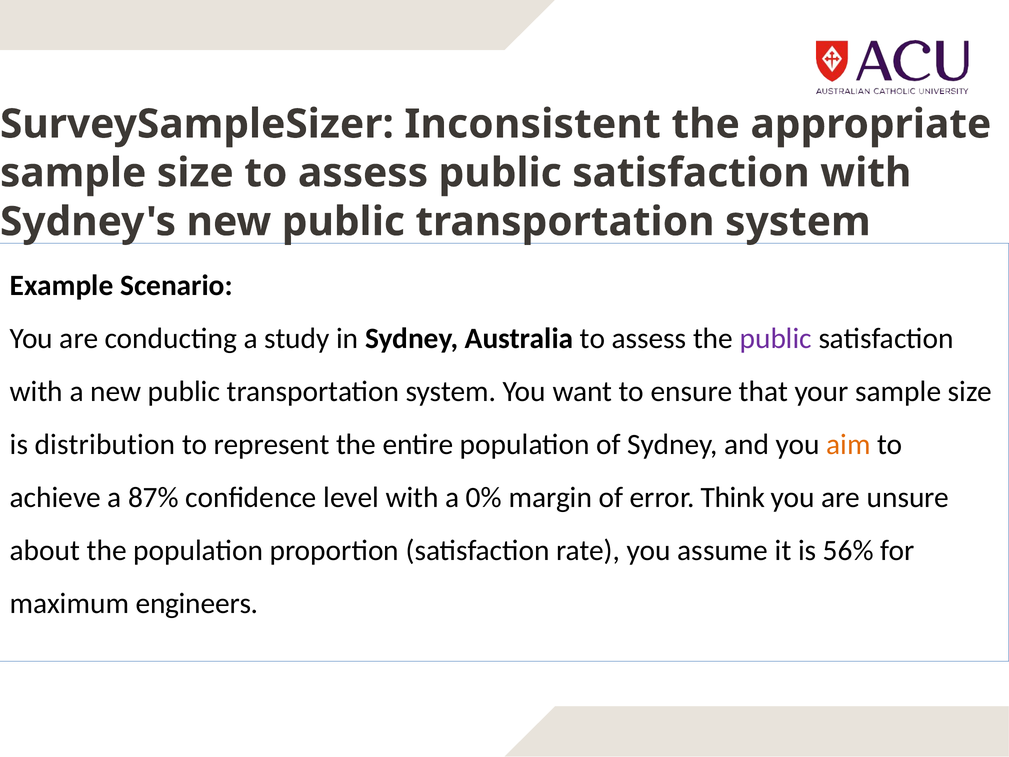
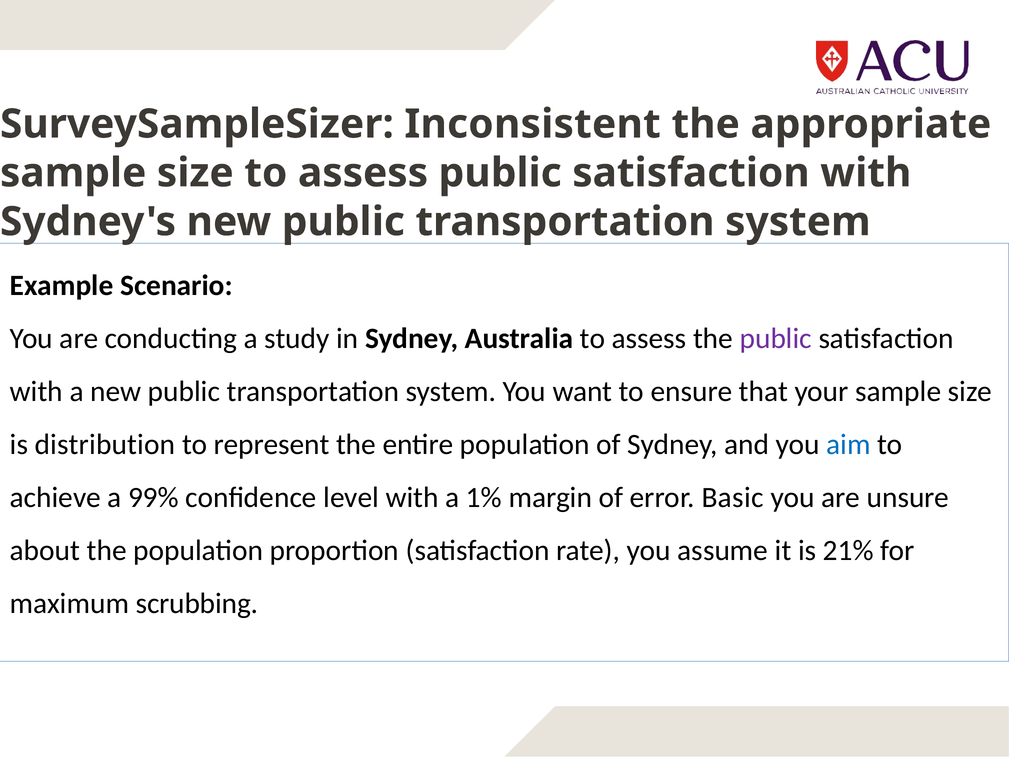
aim colour: orange -> blue (849, 444)
87%: 87% -> 99% (153, 497)
0%: 0% -> 1% (484, 497)
Think: Think -> Basic (733, 497)
56%: 56% -> 21% (848, 550)
engineers: engineers -> scrubbing (197, 603)
